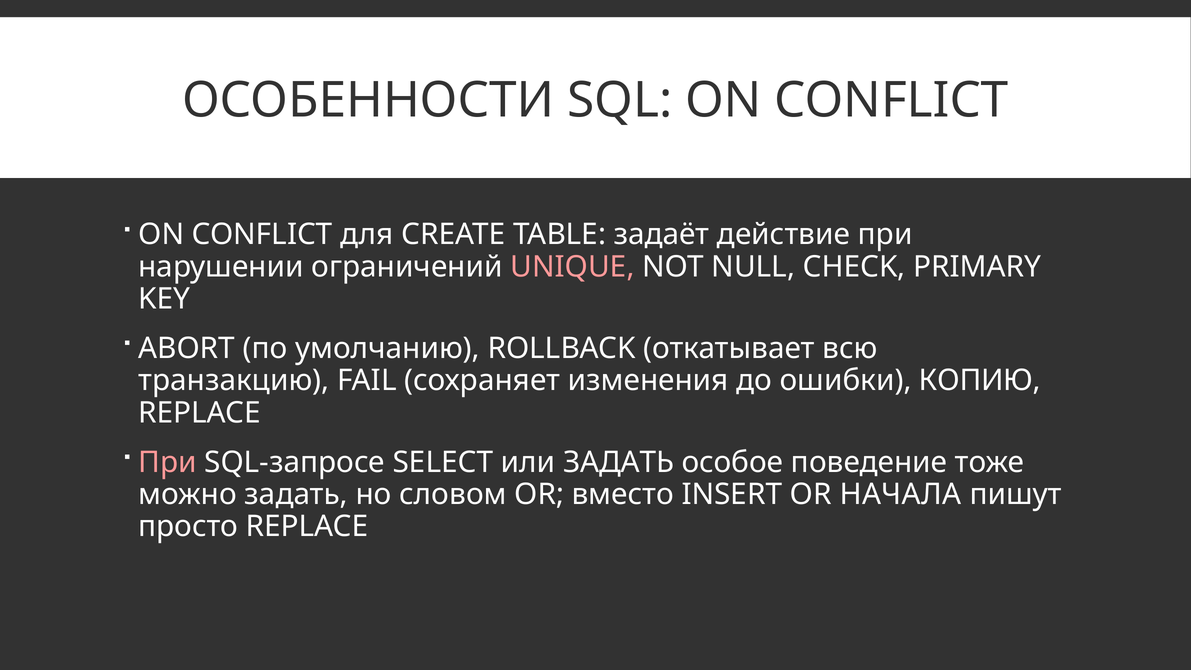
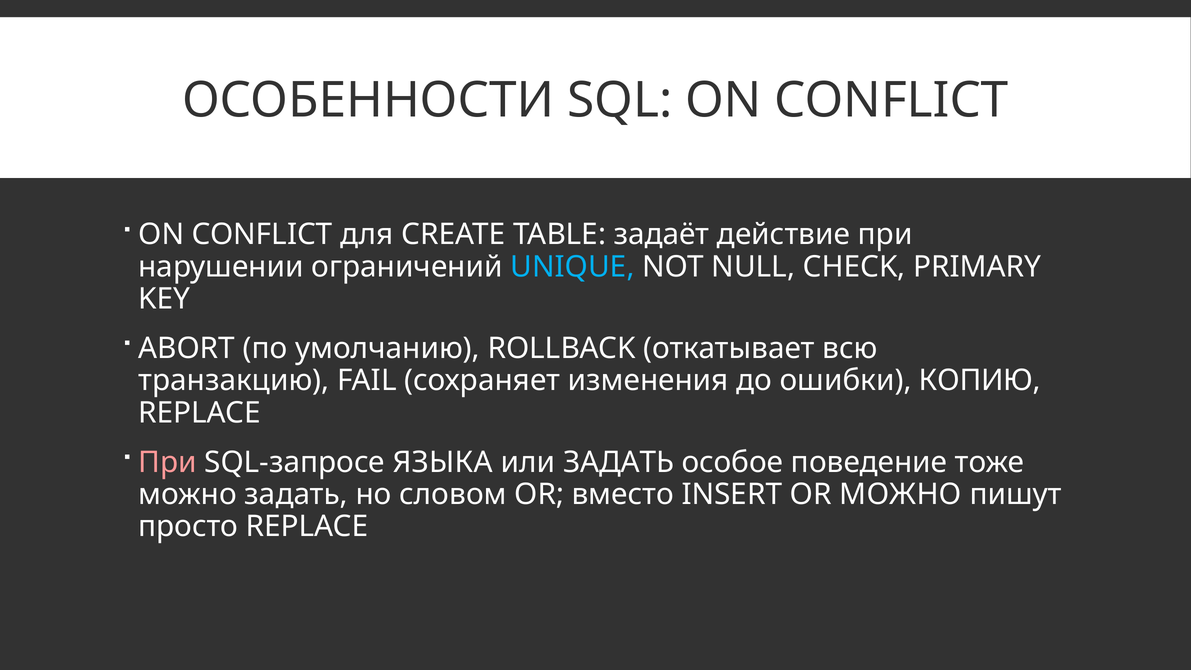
UNIQUE colour: pink -> light blue (572, 267)
SELECT: SELECT -> ЯЗЫКА (443, 462)
OR НАЧАЛА: НАЧАЛА -> МОЖНО (901, 494)
